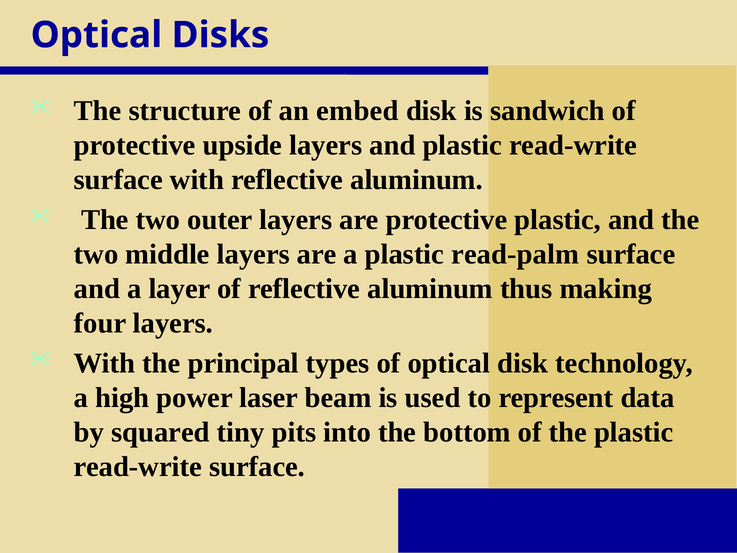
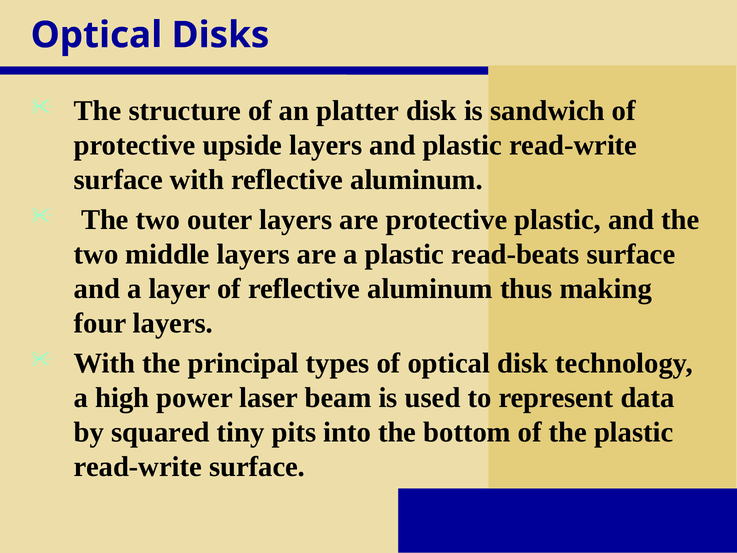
embed: embed -> platter (358, 111)
read-palm: read-palm -> read-beats (515, 254)
